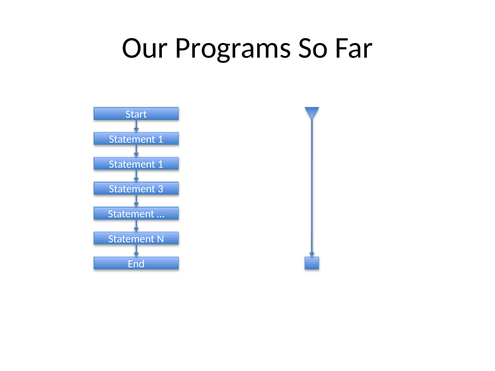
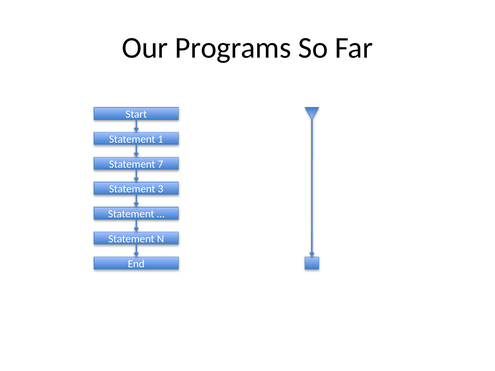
1: 1 -> 7 (161, 164)
